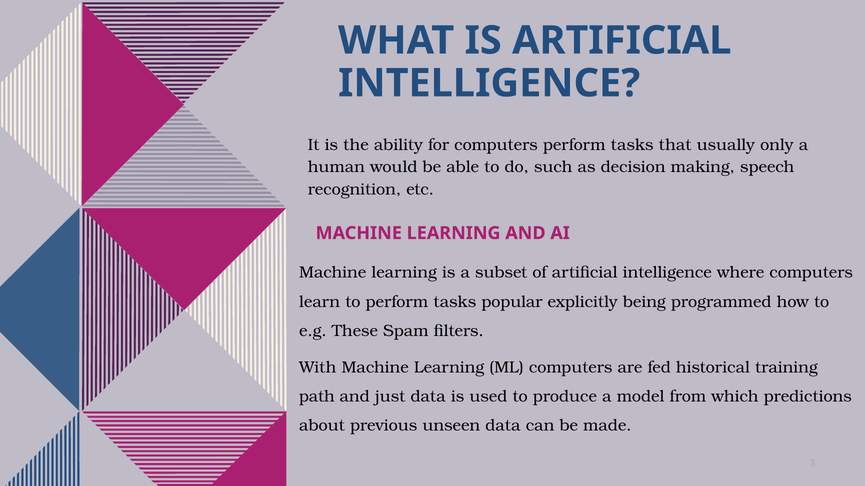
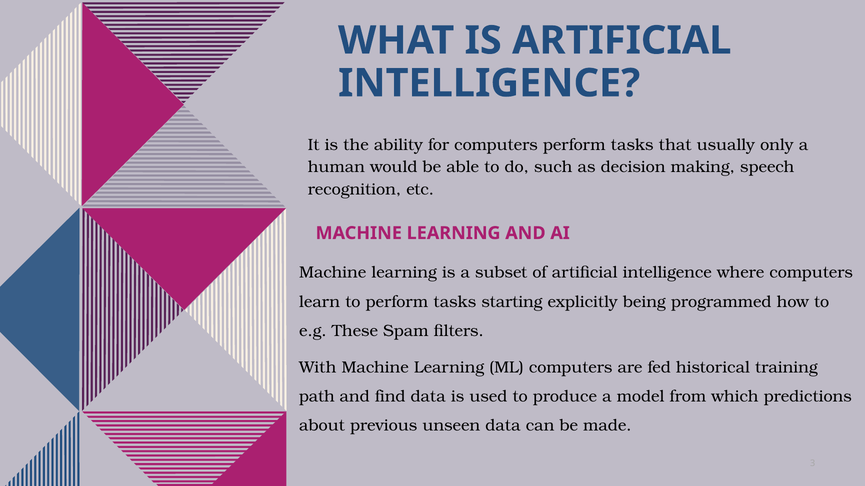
popular: popular -> starting (512, 302)
just: just -> find (390, 397)
